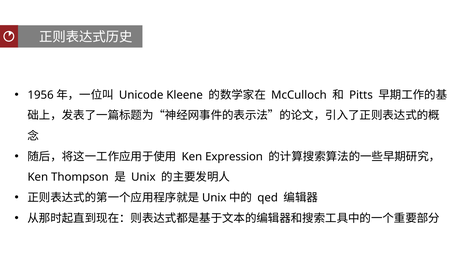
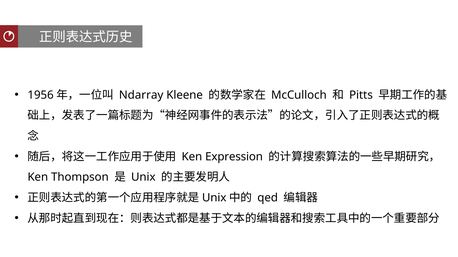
Unicode: Unicode -> Ndarray (141, 95)
